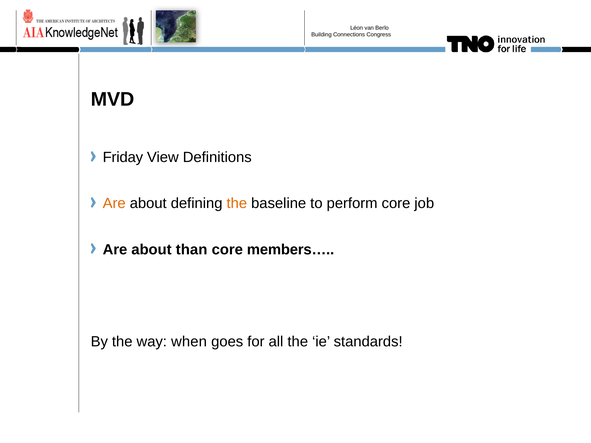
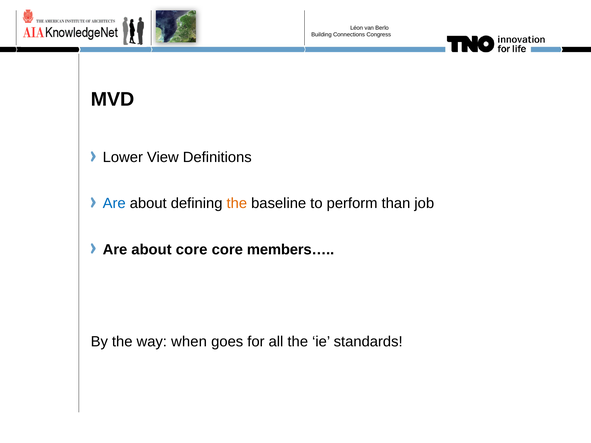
Friday: Friday -> Lower (123, 157)
Are colour: orange -> blue (114, 204)
perform core: core -> than (396, 204)
about than: than -> core (192, 250)
